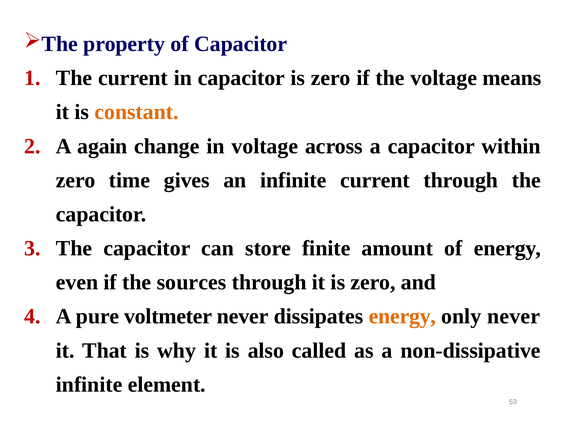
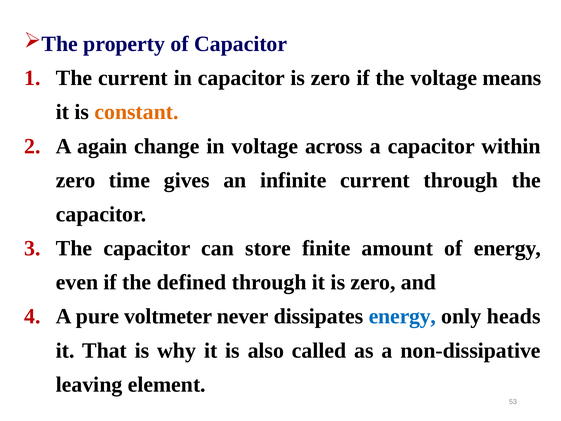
sources: sources -> defined (192, 282)
energy colour: orange -> blue (402, 316)
only never: never -> heads (514, 316)
infinite: infinite -> leaving (89, 384)
